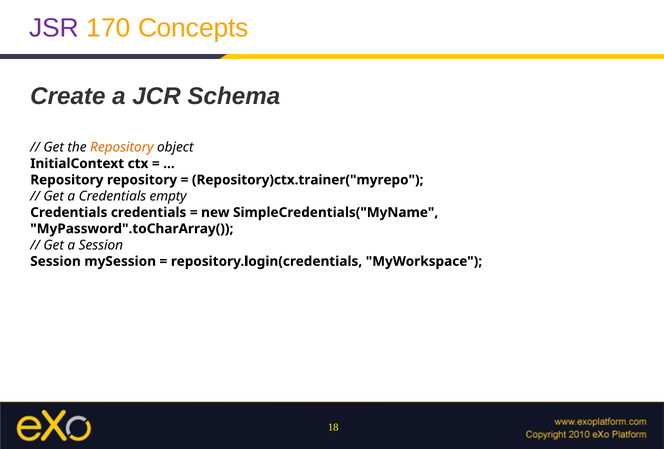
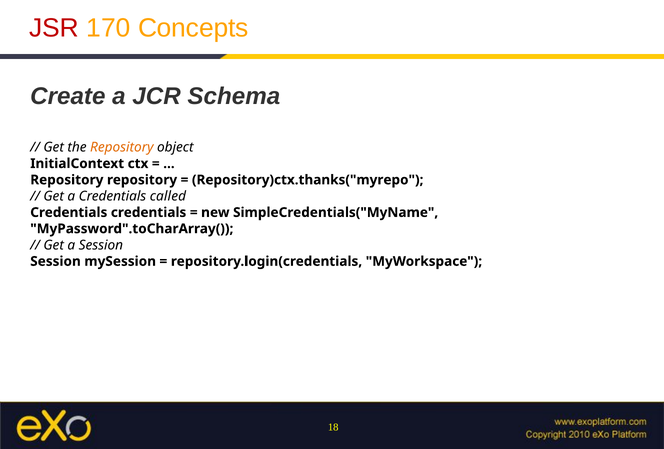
JSR colour: purple -> red (54, 28)
Repository)ctx.trainer("myrepo: Repository)ctx.trainer("myrepo -> Repository)ctx.thanks("myrepo (308, 180)
empty: empty -> called (168, 197)
